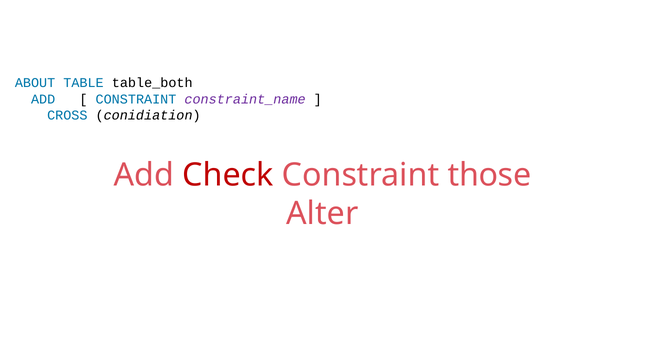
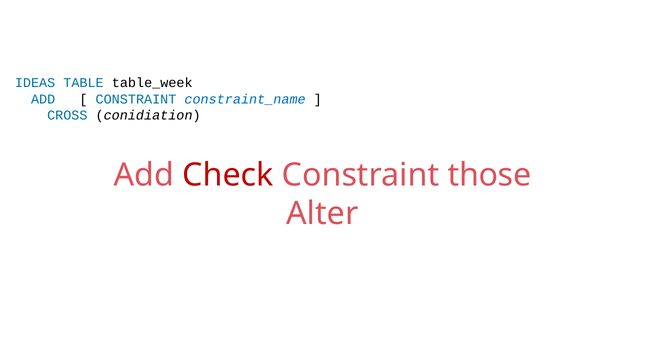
ABOUT: ABOUT -> IDEAS (35, 83)
table_both: table_both -> table_week (152, 83)
constraint_name colour: purple -> blue (245, 99)
